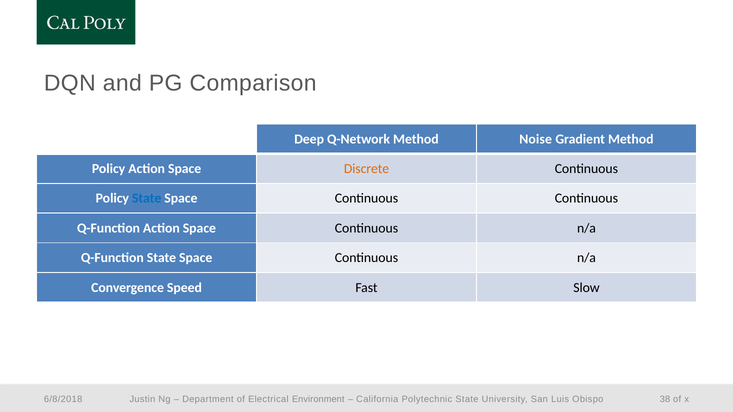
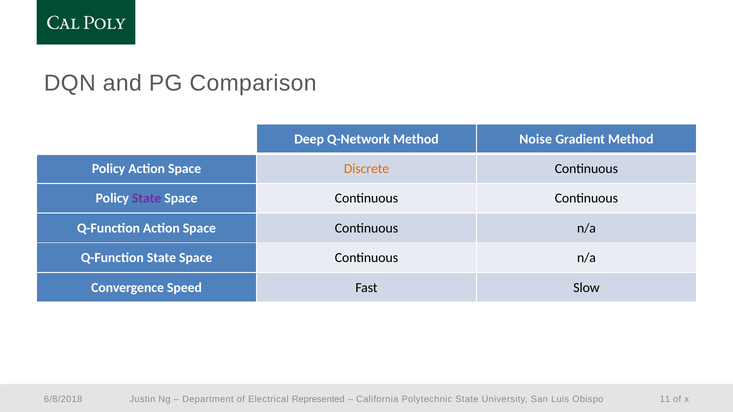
State colour: blue -> purple (147, 199)
Environment: Environment -> Represented (318, 400)
38: 38 -> 11 (665, 400)
